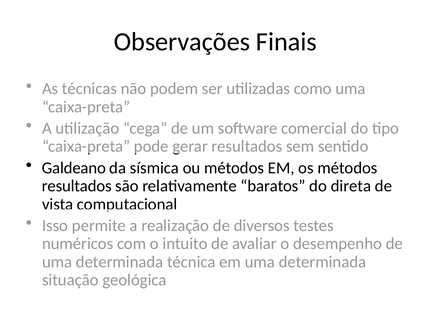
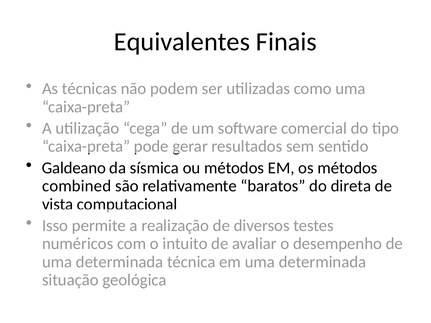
Observações: Observações -> Equivalentes (182, 42)
resultados: resultados -> combined (77, 186)
